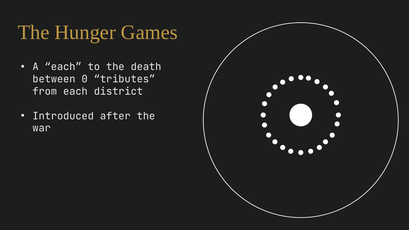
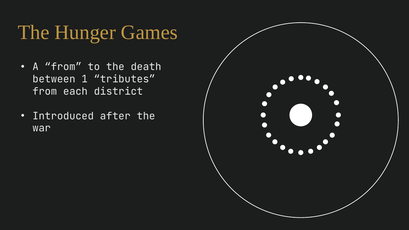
A each: each -> from (63, 67)
0: 0 -> 1 (85, 79)
